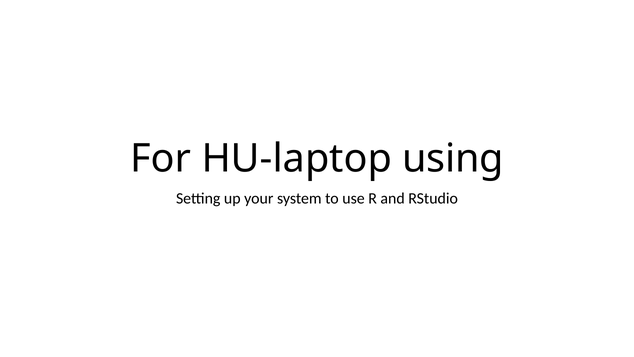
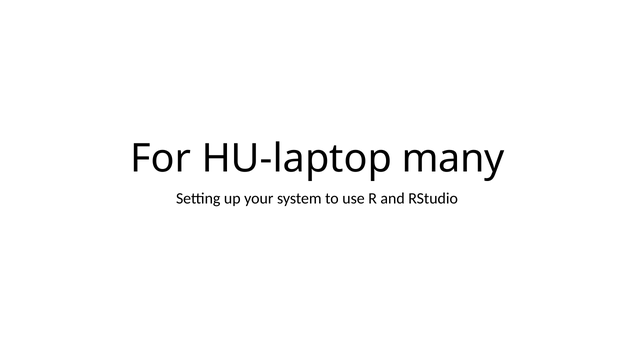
using: using -> many (453, 158)
